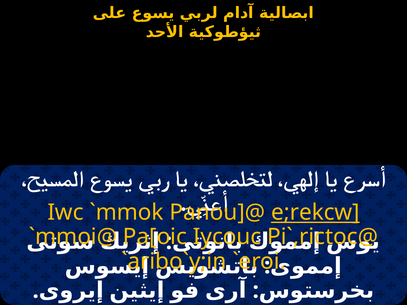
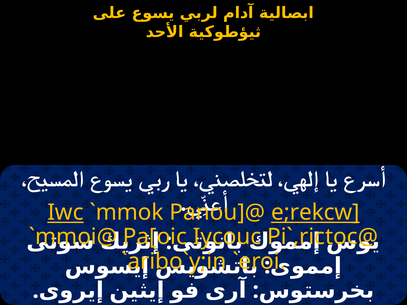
Iwc underline: none -> present (65, 213)
